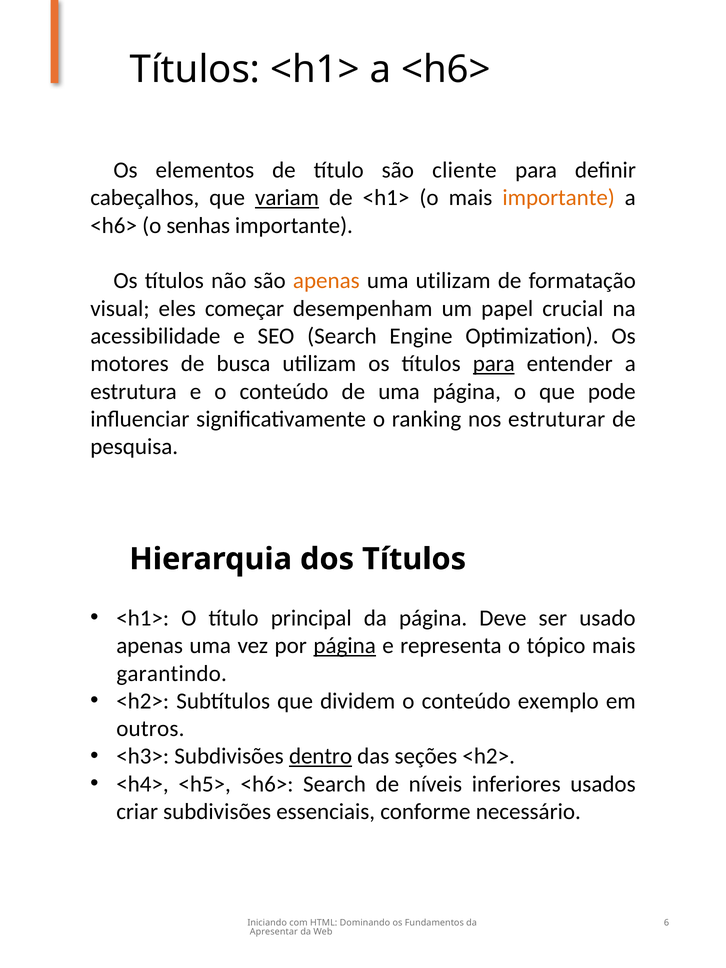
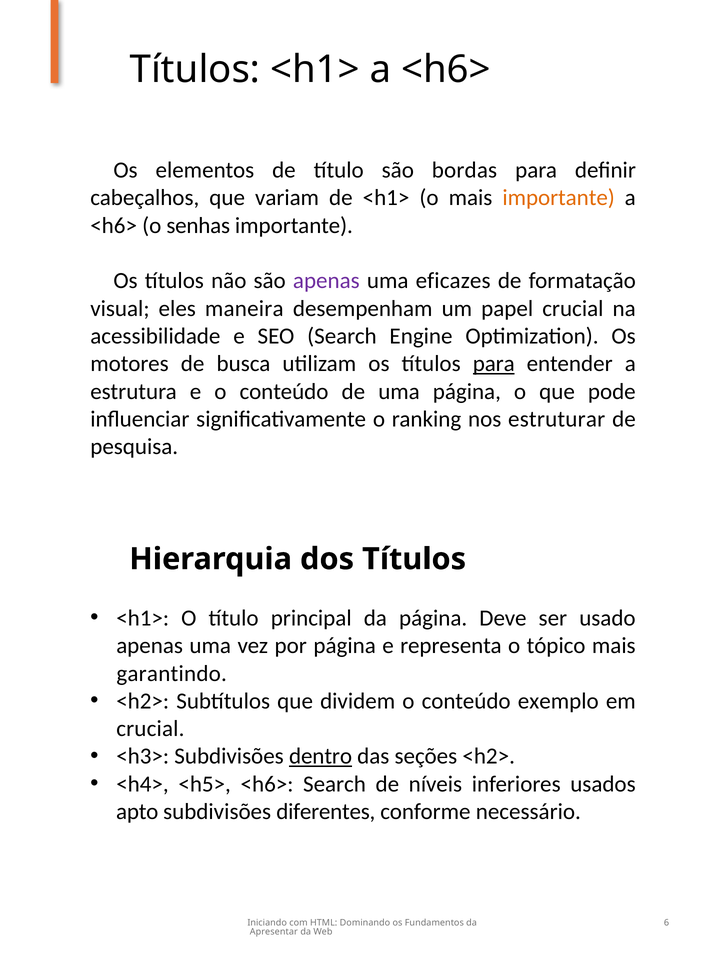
cliente: cliente -> bordas (464, 170)
variam underline: present -> none (287, 198)
apenas colour: orange -> purple (326, 281)
uma utilizam: utilizam -> eficazes (453, 281)
começar: começar -> maneira (244, 308)
página underline: present -> none (345, 646)
outros: outros -> crucial (150, 729)
criar: criar -> apto (137, 812)
essenciais: essenciais -> diferentes (326, 812)
